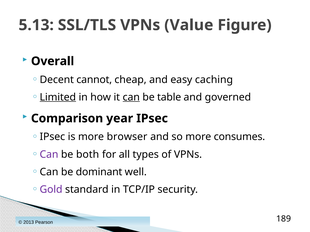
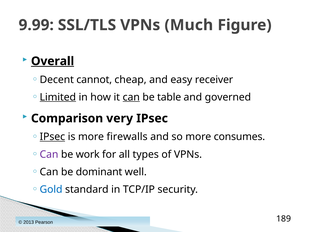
5.13: 5.13 -> 9.99 (36, 25)
Value: Value -> Much (189, 25)
Overall underline: none -> present (53, 61)
caching: caching -> receiver (214, 80)
year: year -> very (120, 119)
IPsec underline: none -> present (52, 137)
browser: browser -> firewalls (127, 137)
both: both -> work (88, 155)
Gold colour: purple -> blue (51, 190)
